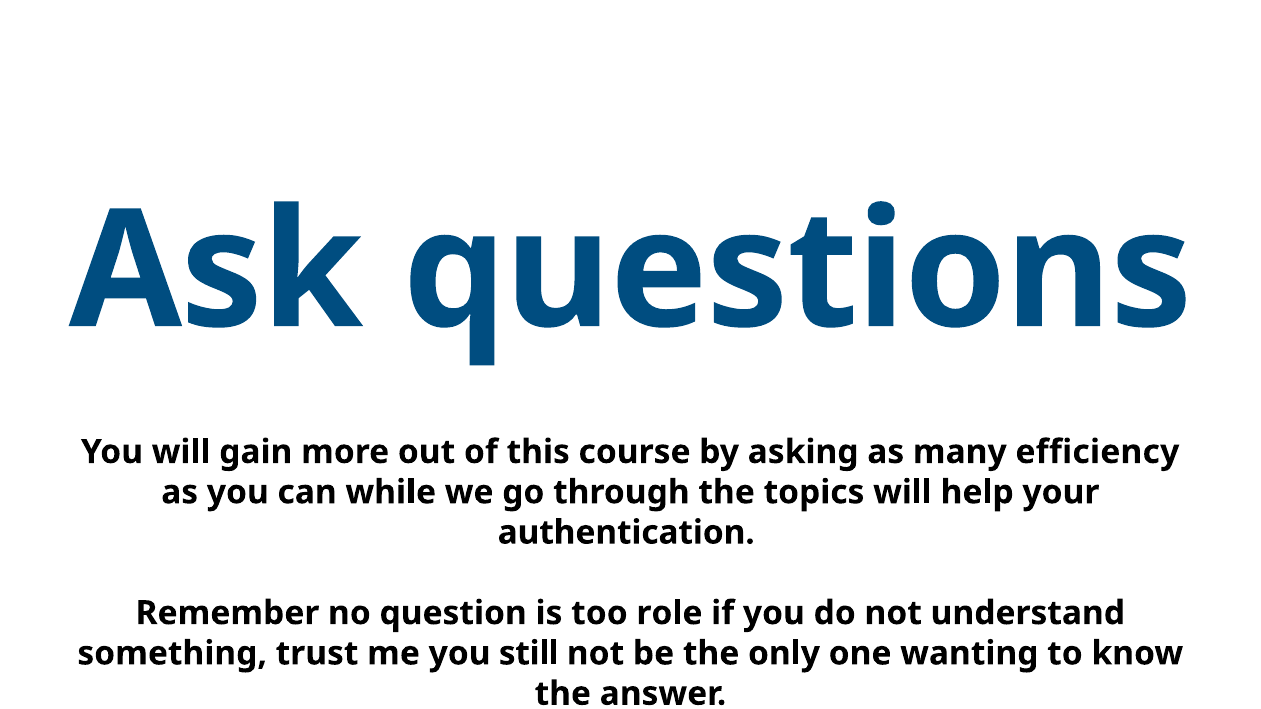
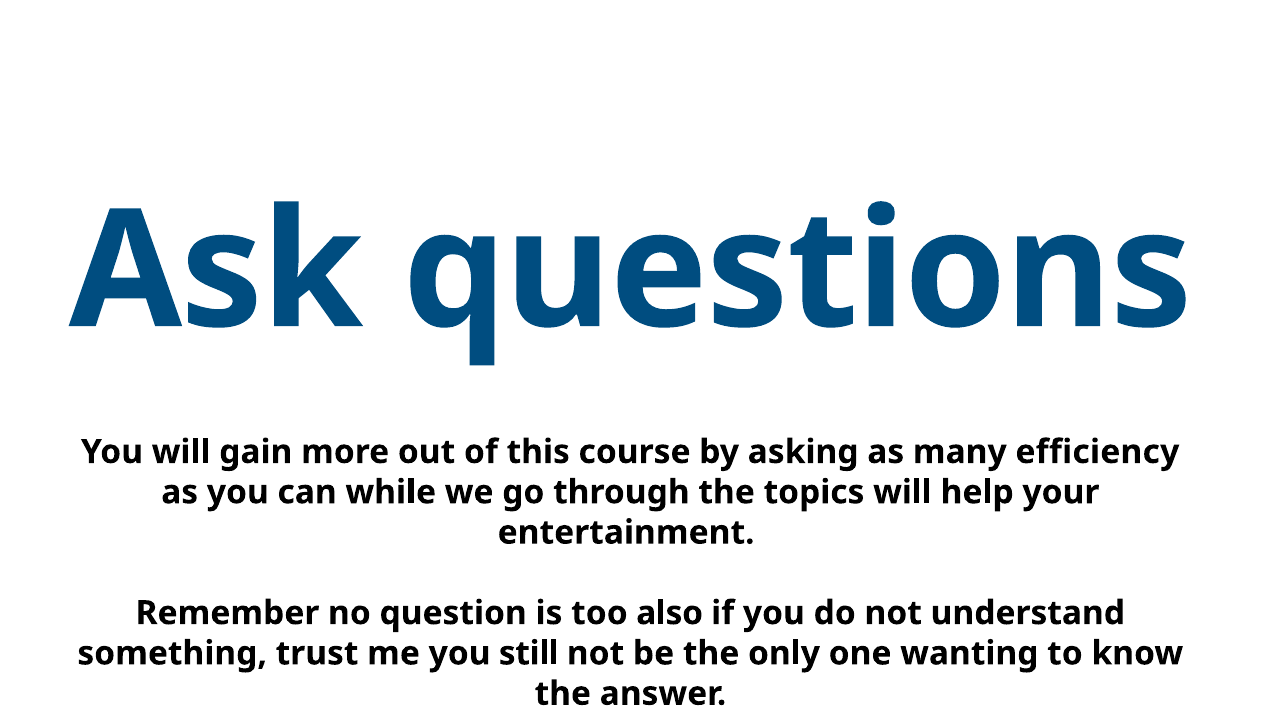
authentication: authentication -> entertainment (626, 533)
role: role -> also (670, 613)
